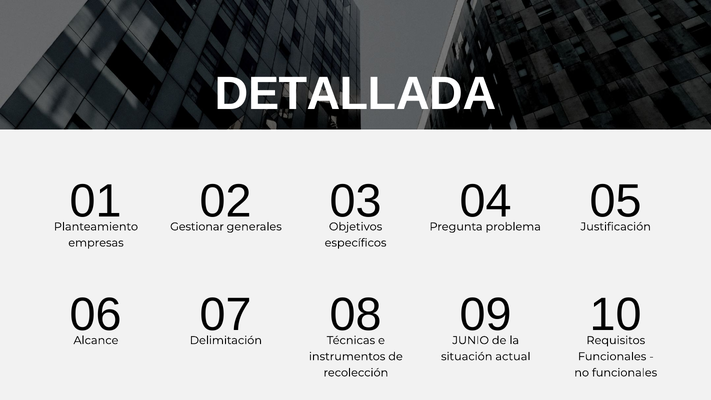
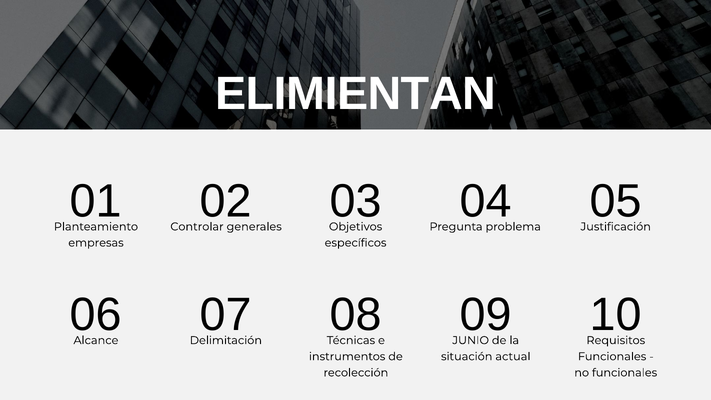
DETALLADA: DETALLADA -> ELIMIENTAN (356, 94)
Gestionar: Gestionar -> Controlar (197, 227)
